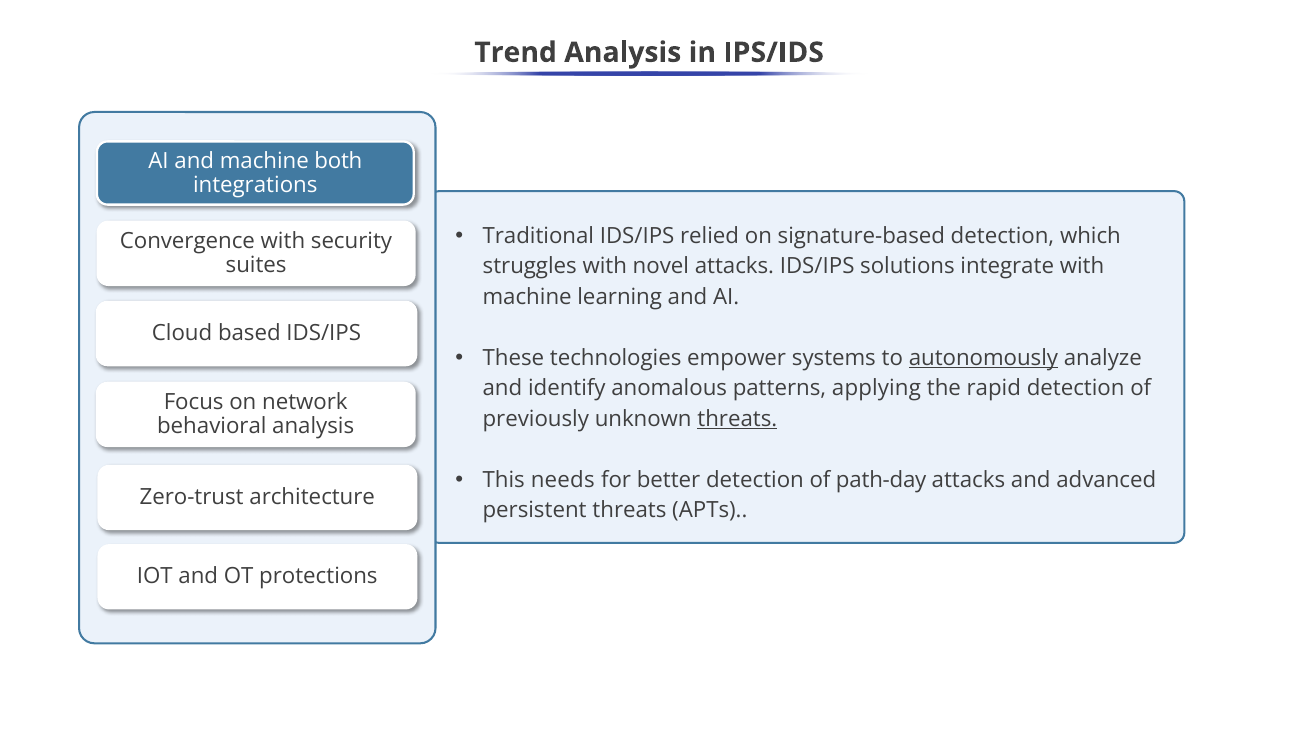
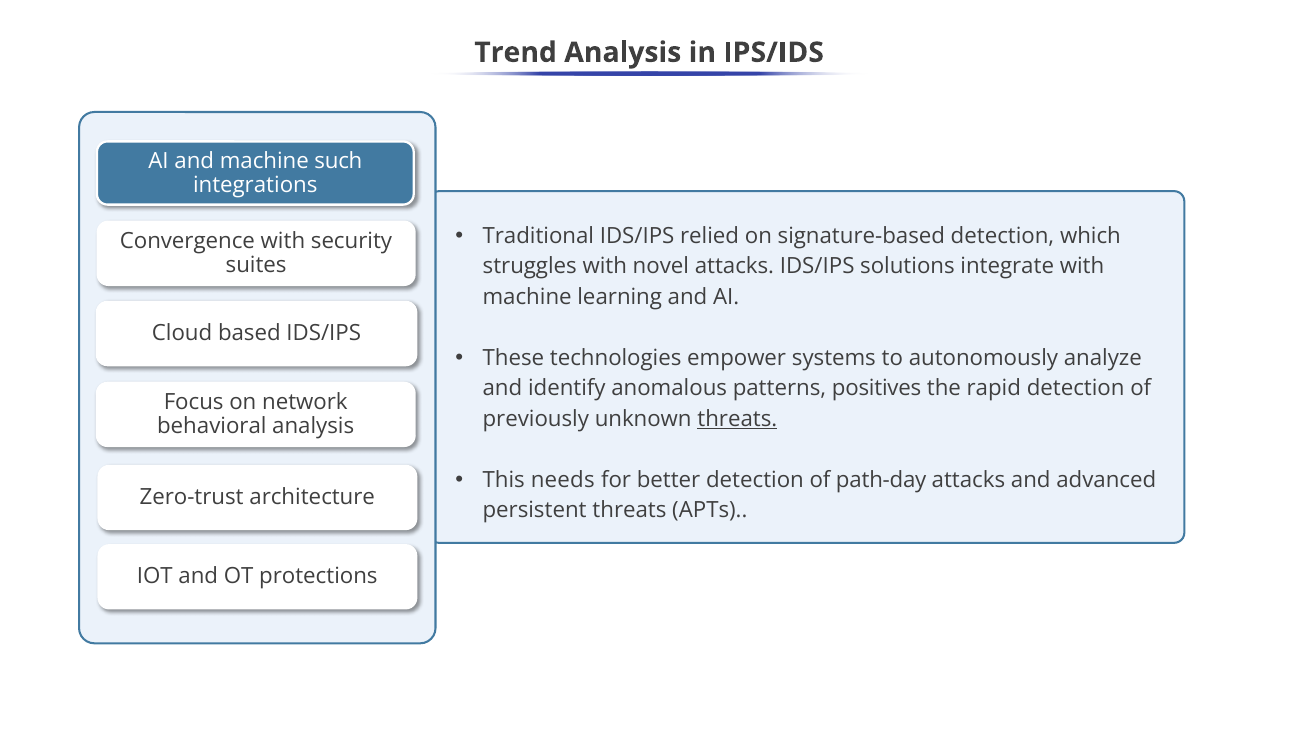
both: both -> such (338, 161)
autonomously underline: present -> none (983, 358)
applying: applying -> positives (877, 388)
